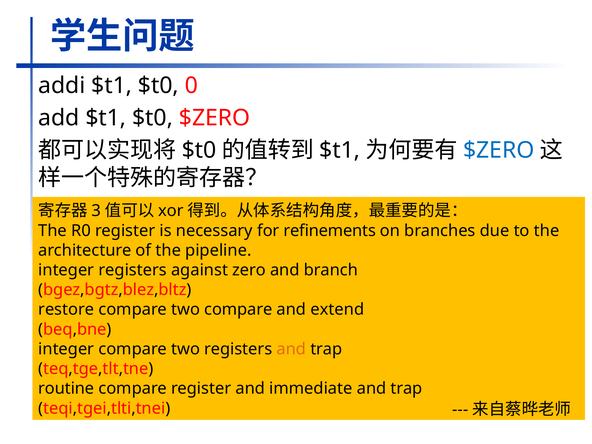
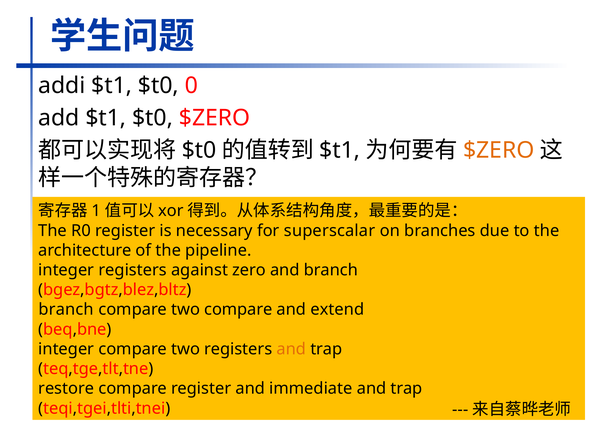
$ZERO colour: blue -> orange (499, 150)
3: 3 -> 1 (96, 211)
refinements: refinements -> superscalar (330, 231)
restore: restore -> branch (66, 310)
routine: routine -> restore (66, 389)
